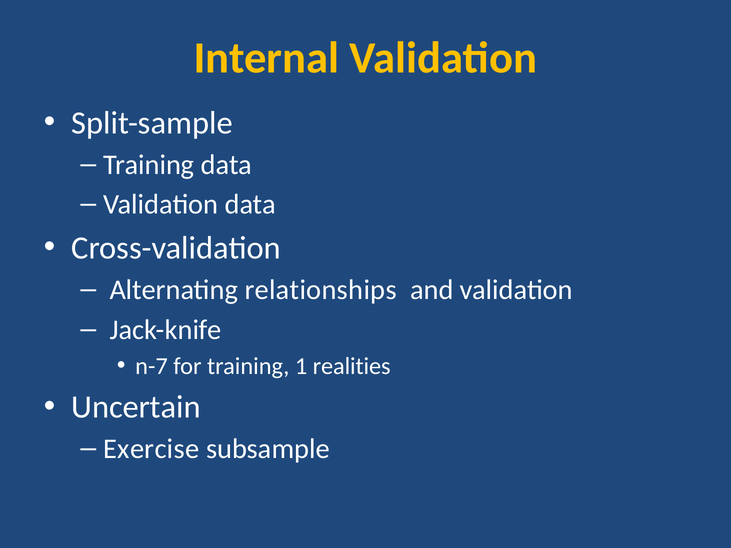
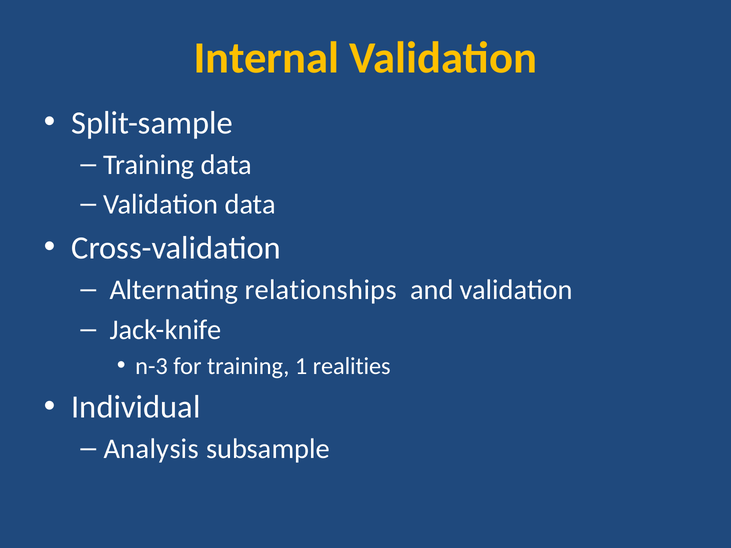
n-7: n-7 -> n-3 (152, 366)
Uncertain: Uncertain -> Individual (136, 407)
Exercise: Exercise -> Analysis (151, 449)
